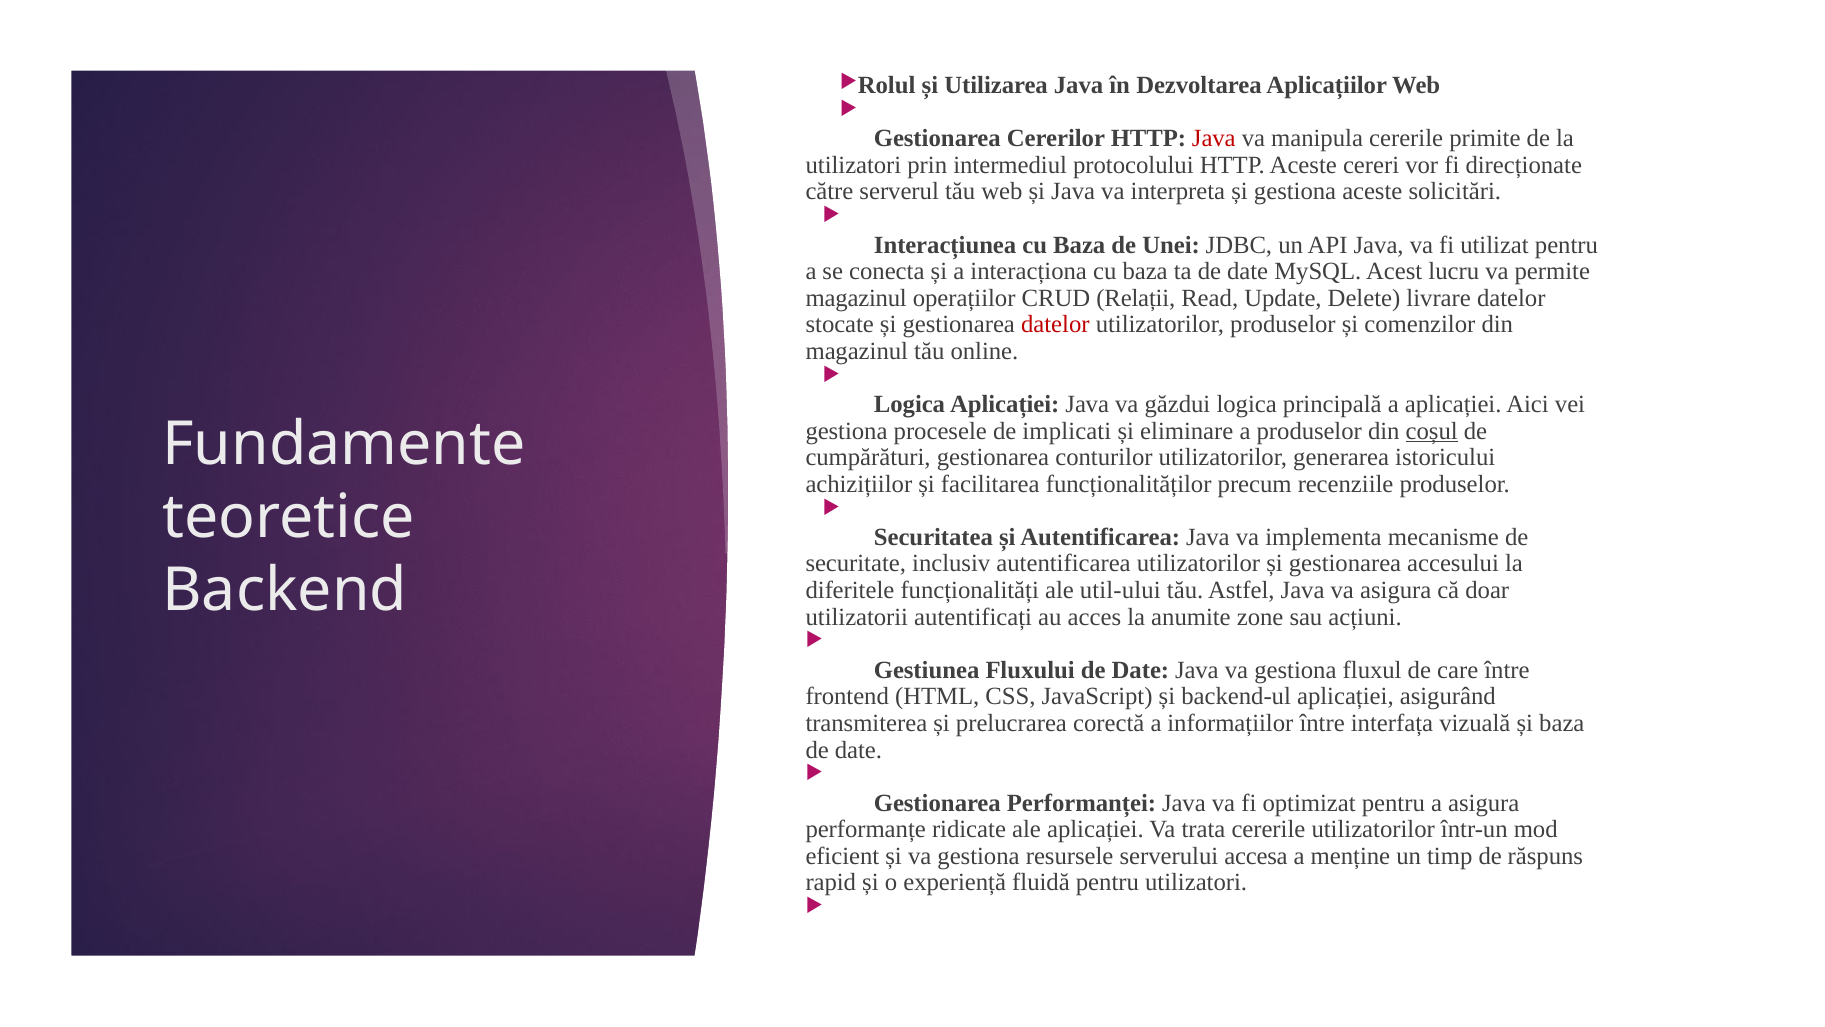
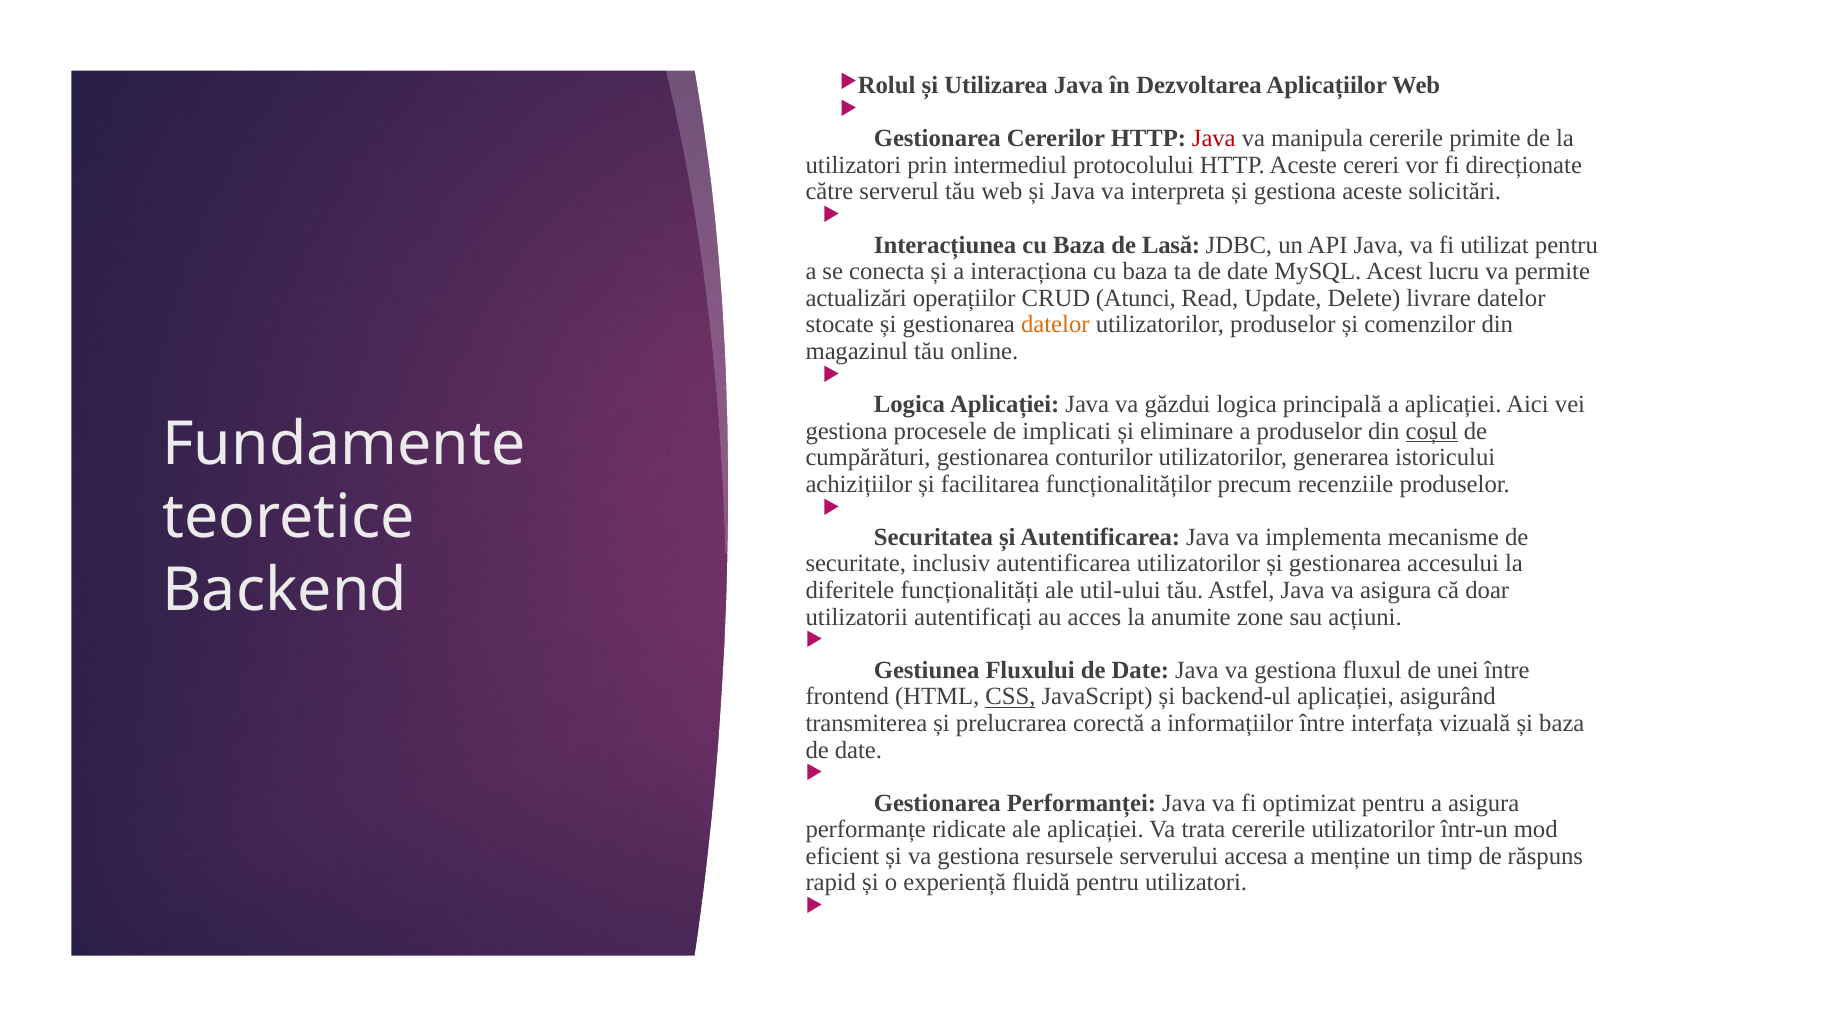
Unei: Unei -> Lasă (1171, 245)
magazinul: magazinul -> actualizări (856, 298)
Relații: Relații -> Atunci (1136, 298)
datelor colour: red -> orange (1055, 324)
care: care -> unei (1458, 670)
CSS underline: none -> present (1010, 696)
